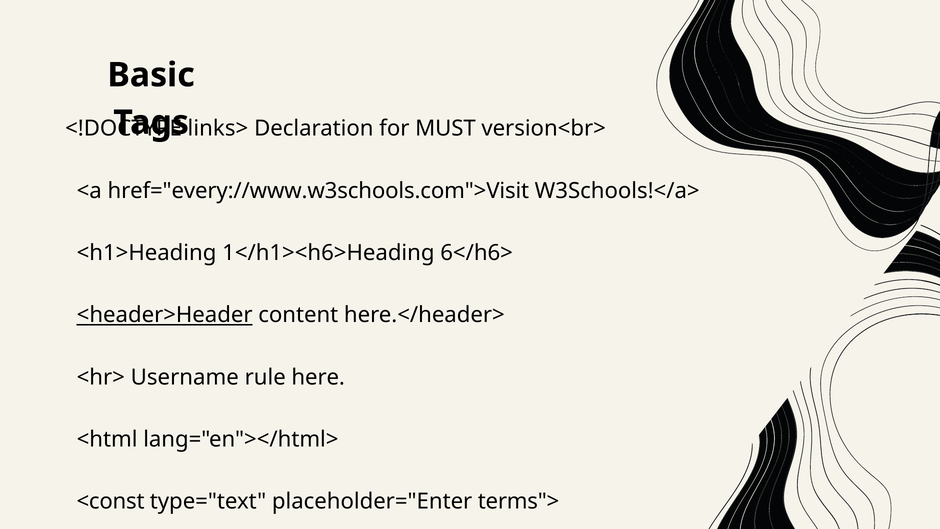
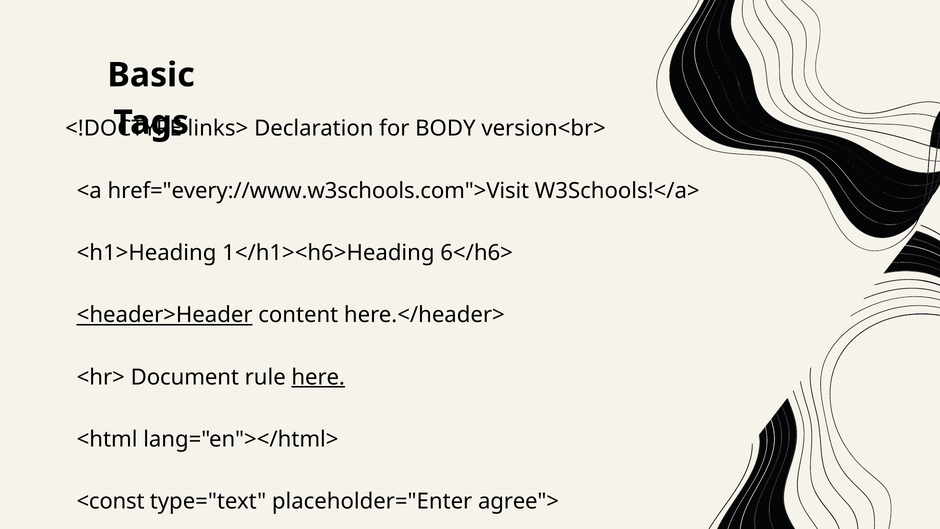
MUST: MUST -> BODY (445, 129)
Username: Username -> Document (185, 377)
here underline: none -> present (318, 377)
terms">: terms"> -> agree"> (519, 501)
